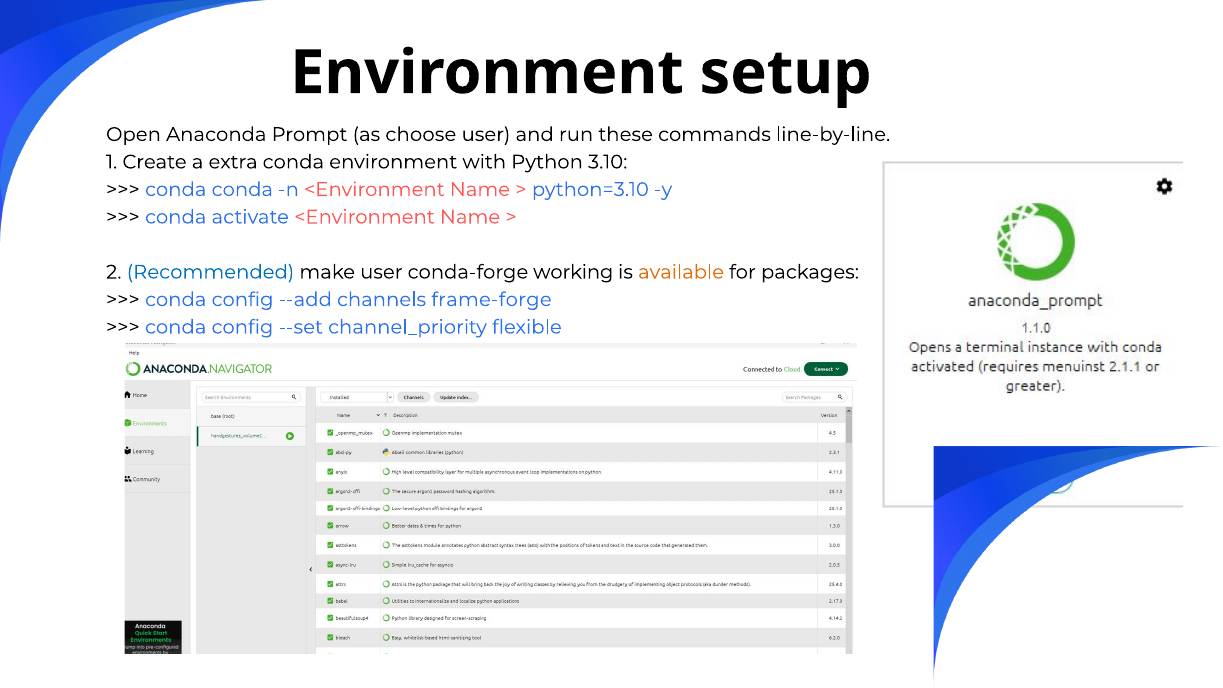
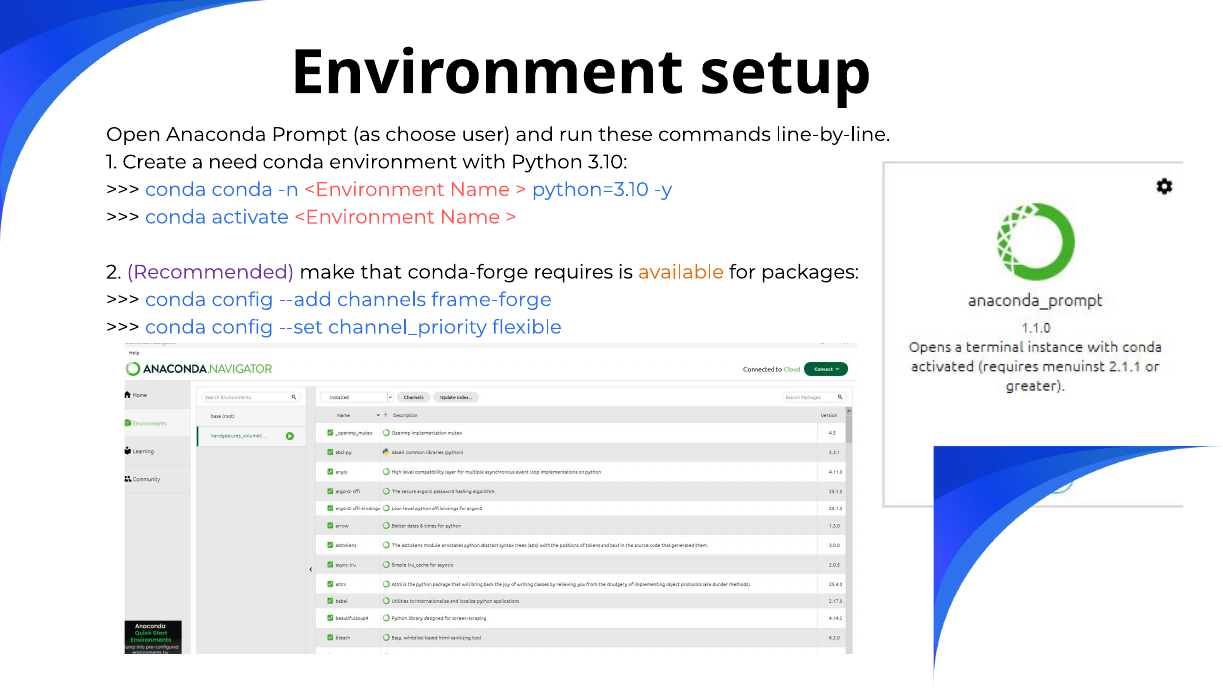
extra: extra -> need (233, 162)
Recommended colour: blue -> purple (210, 272)
make user: user -> that (381, 272)
working: working -> requires (573, 272)
